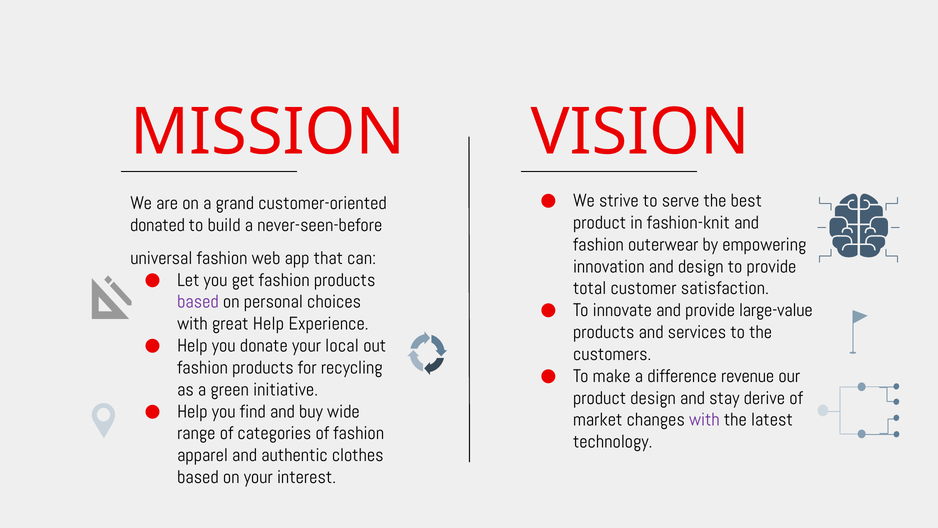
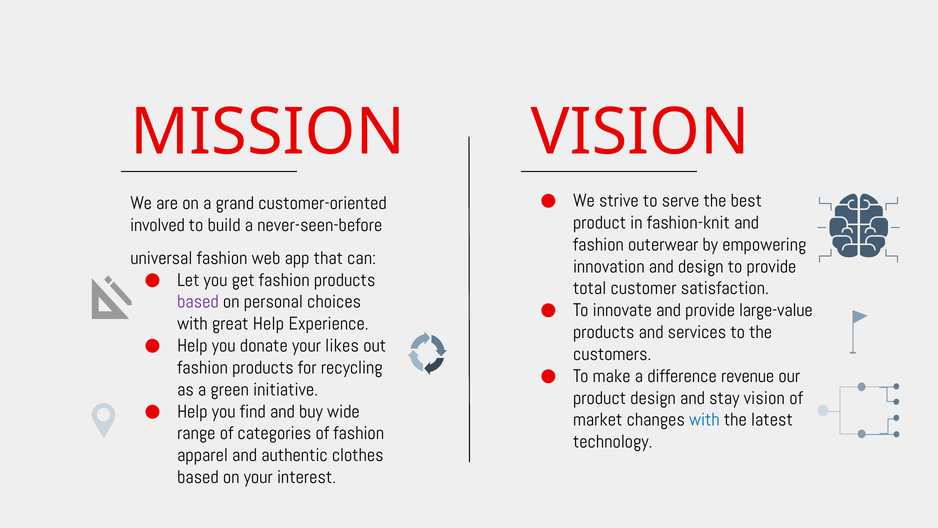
donated: donated -> involved (157, 225)
local: local -> likes (342, 346)
stay derive: derive -> vision (764, 398)
with colour: purple -> blue (704, 420)
